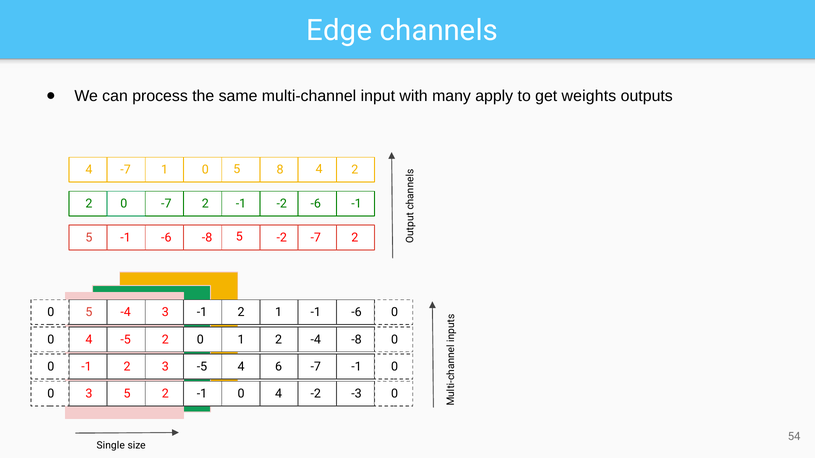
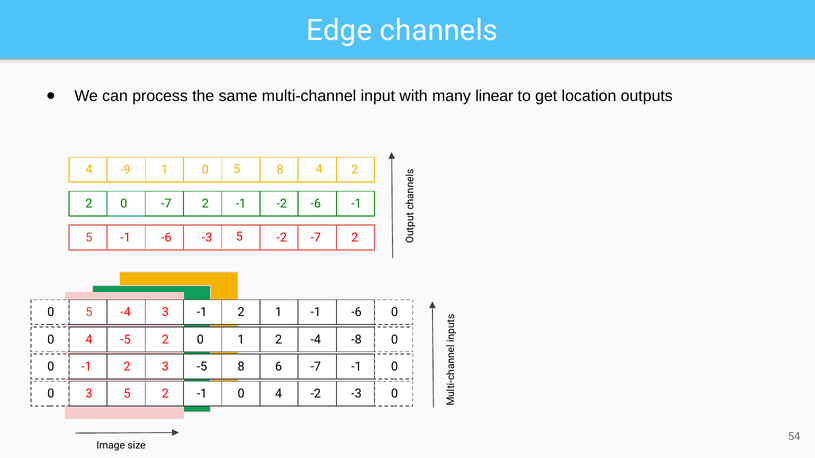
apply: apply -> linear (494, 96)
weights: weights -> location (589, 96)
4 -7: -7 -> -9 (126, 170)
-6 -8: -8 -> -3 (207, 238)
-5 4: 4 -> 8 (241, 367)
Single: Single -> Image (111, 446)
